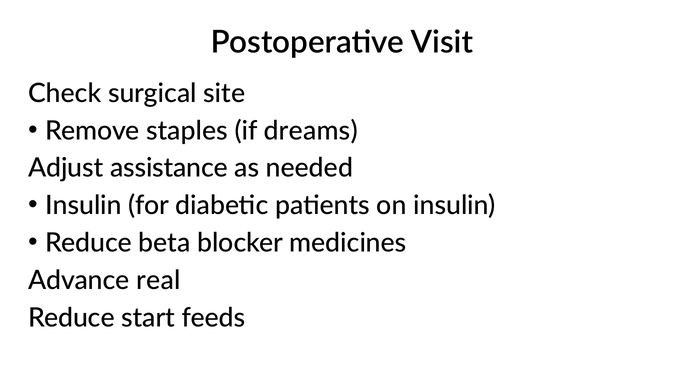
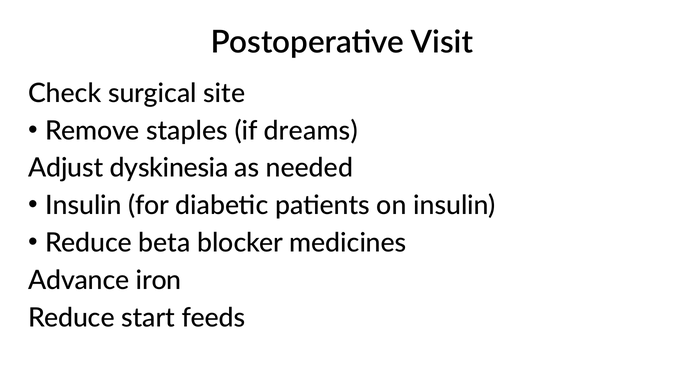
assistance: assistance -> dyskinesia (169, 168)
real: real -> iron (159, 280)
